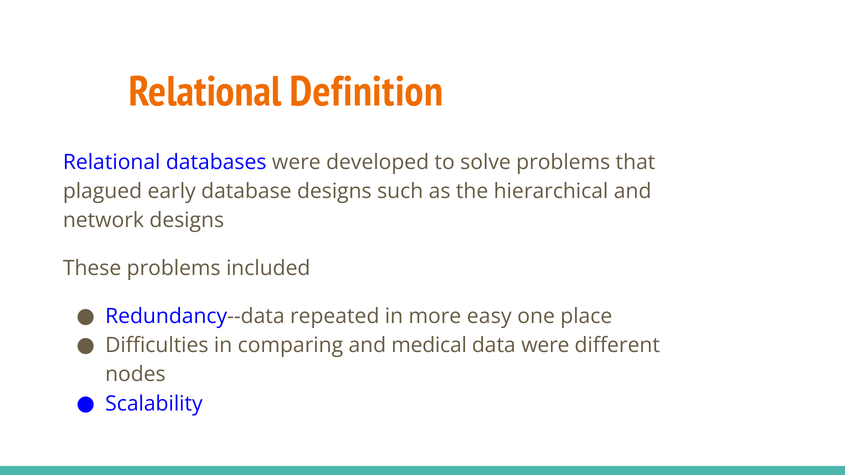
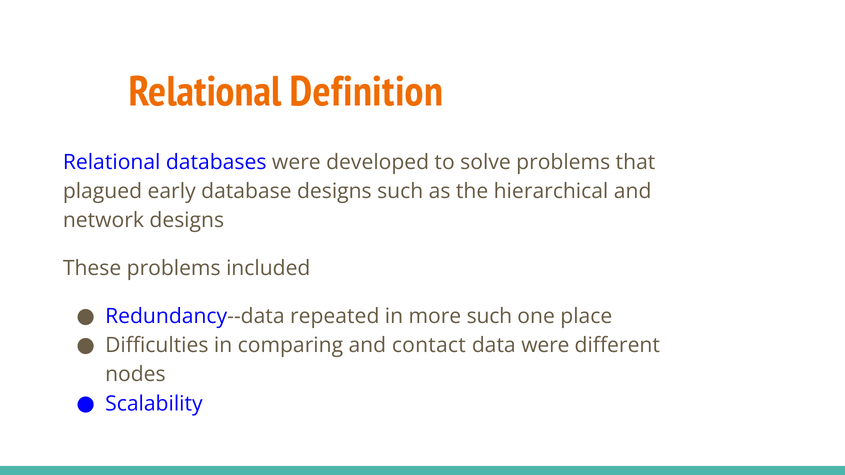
more easy: easy -> such (489, 316)
medical: medical -> contact (429, 346)
